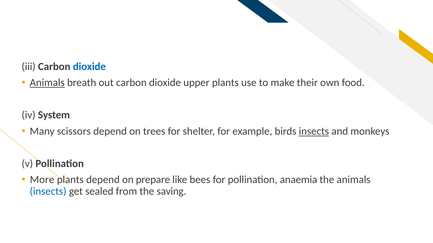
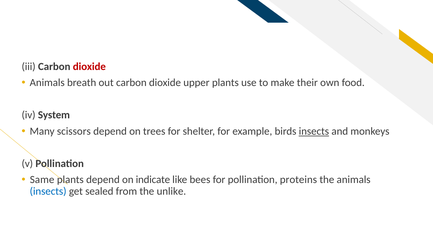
dioxide colour: blue -> red (89, 67)
Animals underline: present -> none (47, 83)
More: More -> Same (42, 180)
prepare: prepare -> indicate (153, 180)
anaemia: anaemia -> proteins (298, 180)
saving: saving -> unlike (171, 192)
